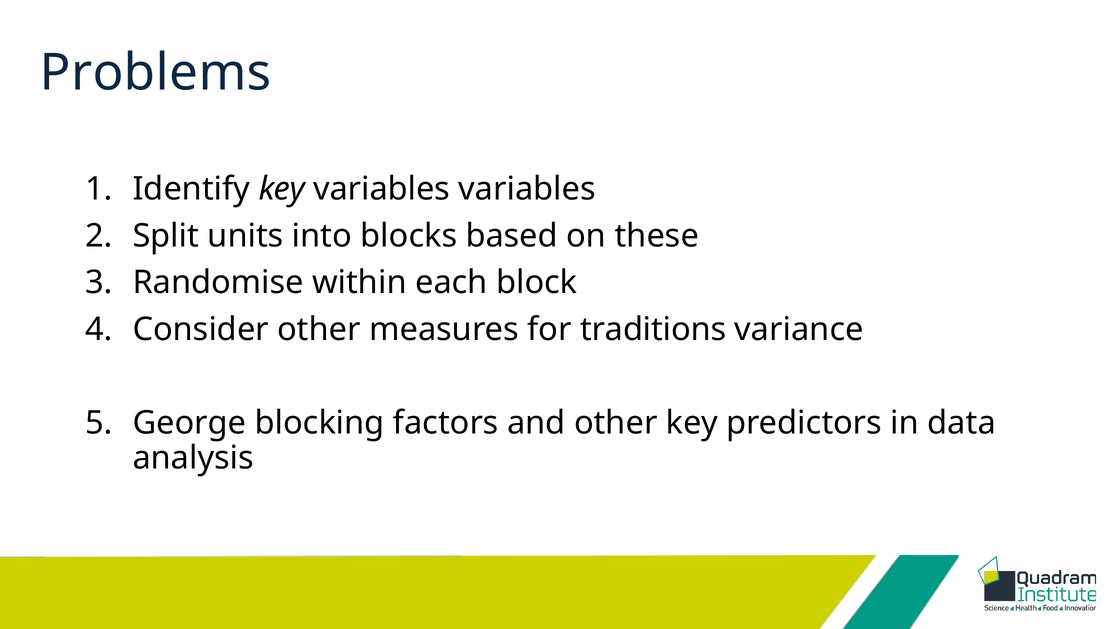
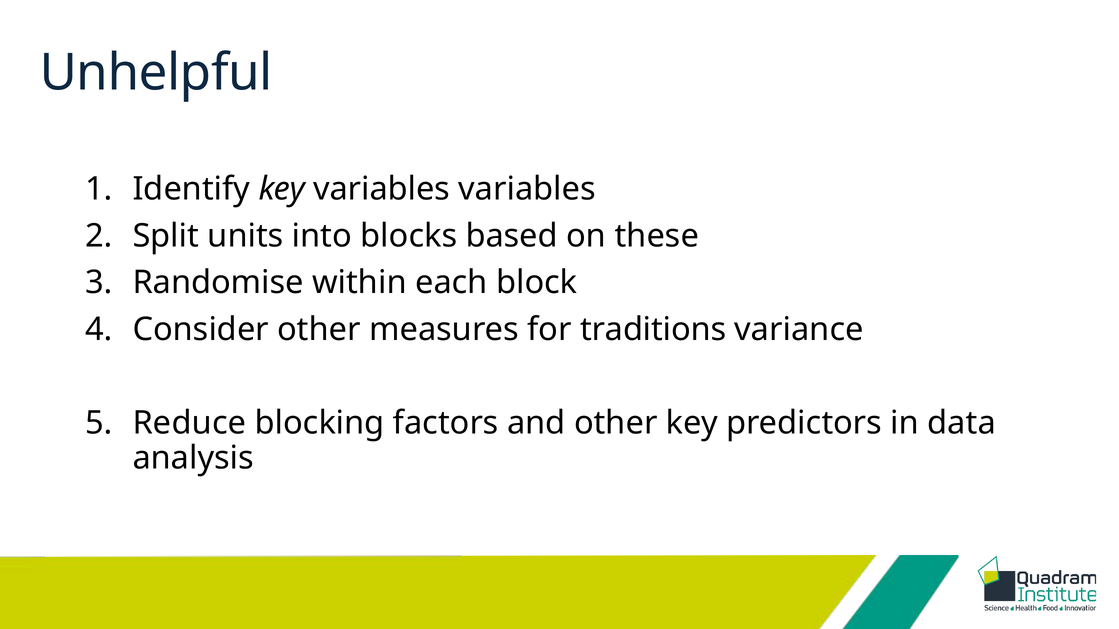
Problems: Problems -> Unhelpful (156, 73)
George: George -> Reduce (189, 423)
